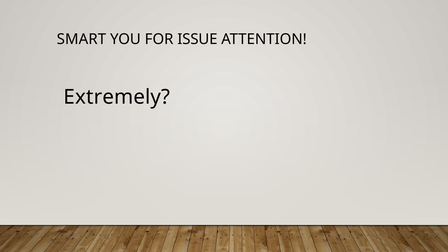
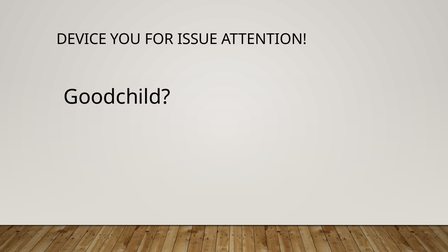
SMART: SMART -> DEVICE (82, 39)
Extremely: Extremely -> Goodchild (117, 97)
